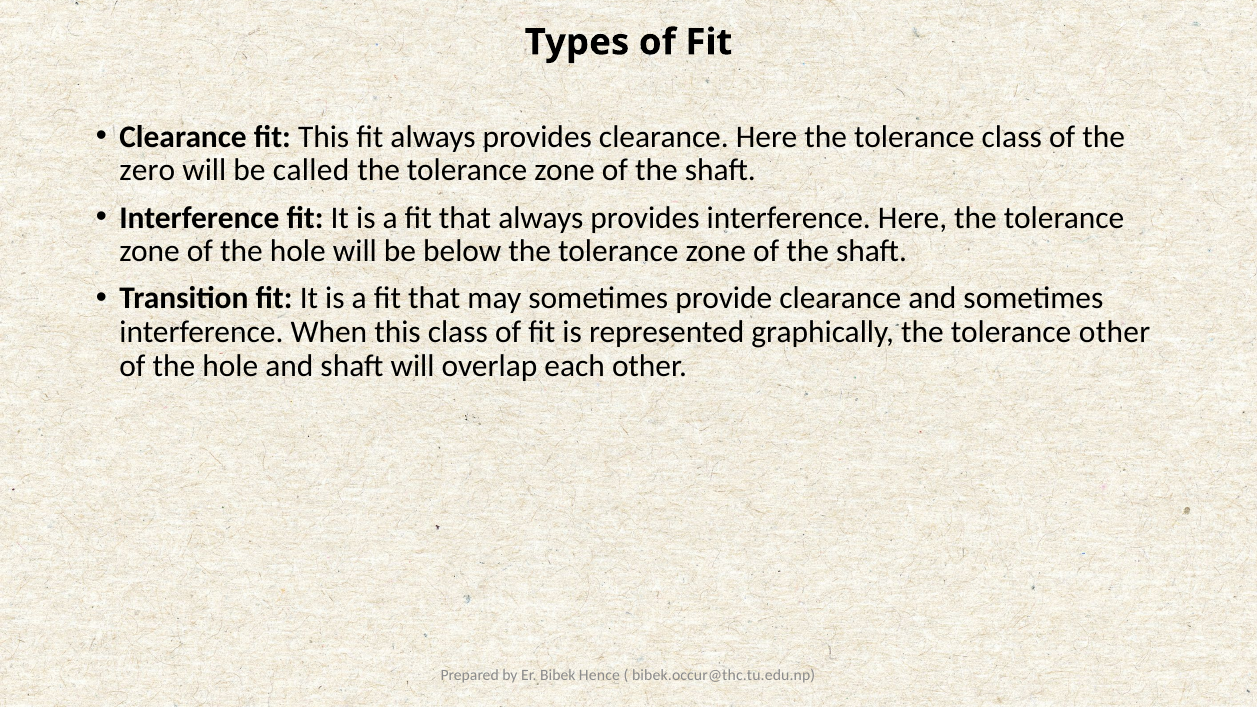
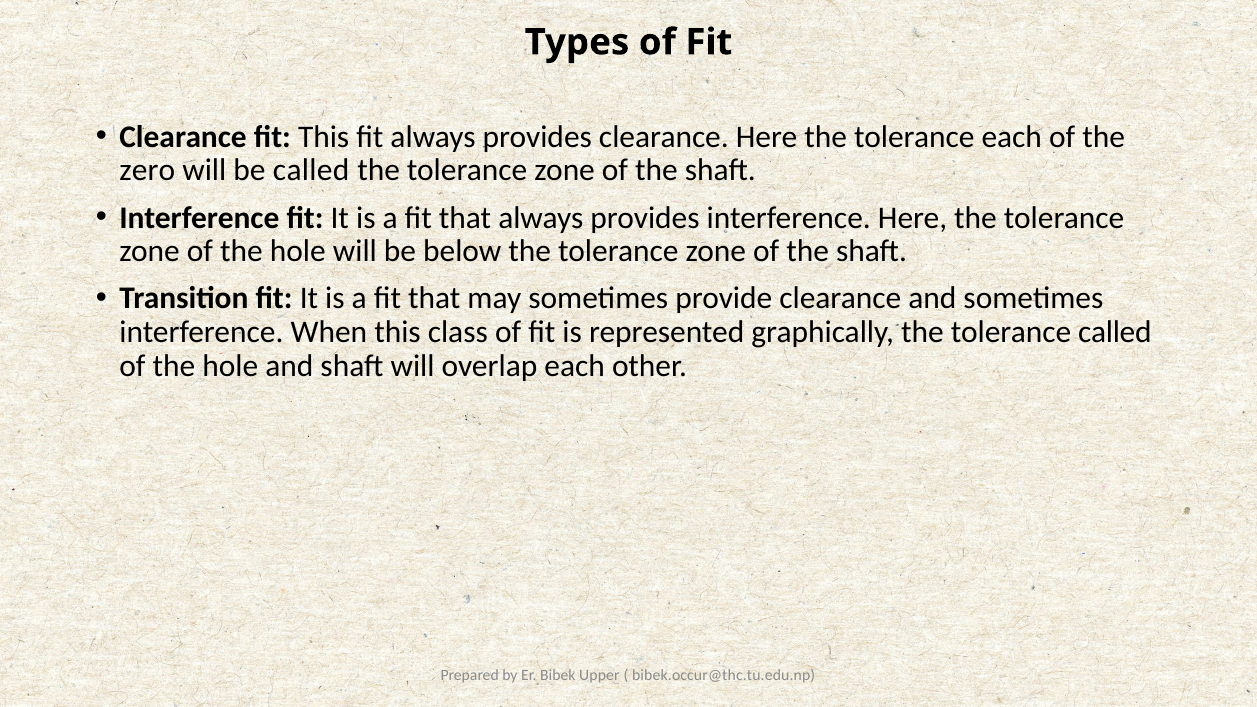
tolerance class: class -> each (1012, 137)
tolerance other: other -> called (1115, 333)
Hence: Hence -> Upper (599, 675)
